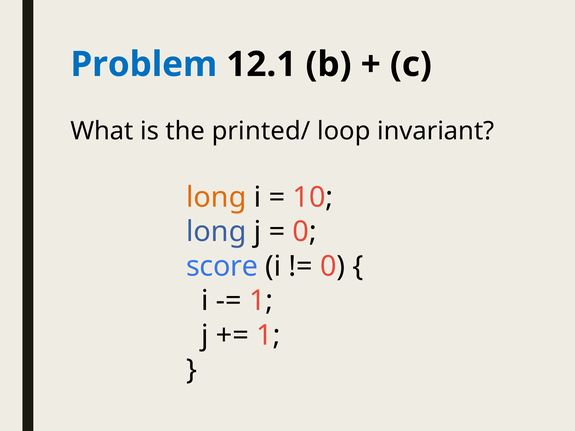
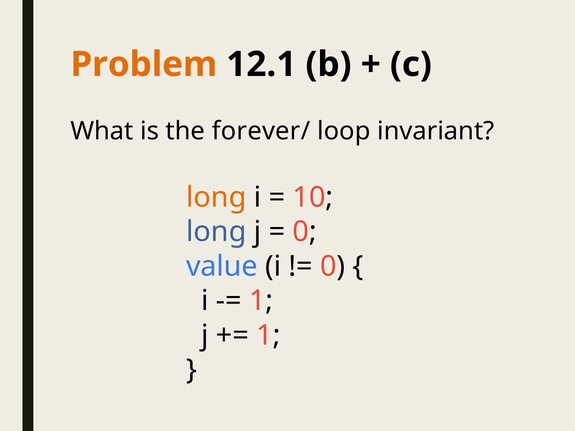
Problem colour: blue -> orange (144, 64)
printed/: printed/ -> forever/ (261, 131)
score: score -> value (222, 266)
